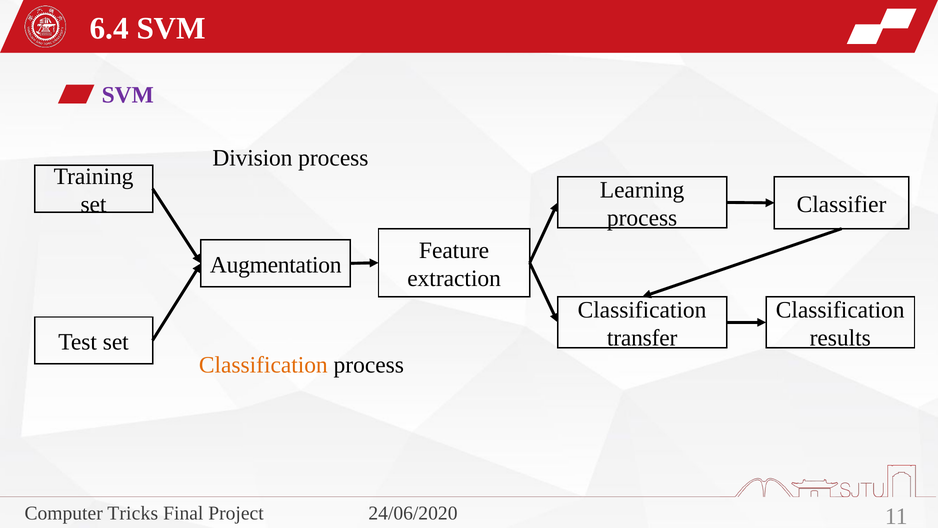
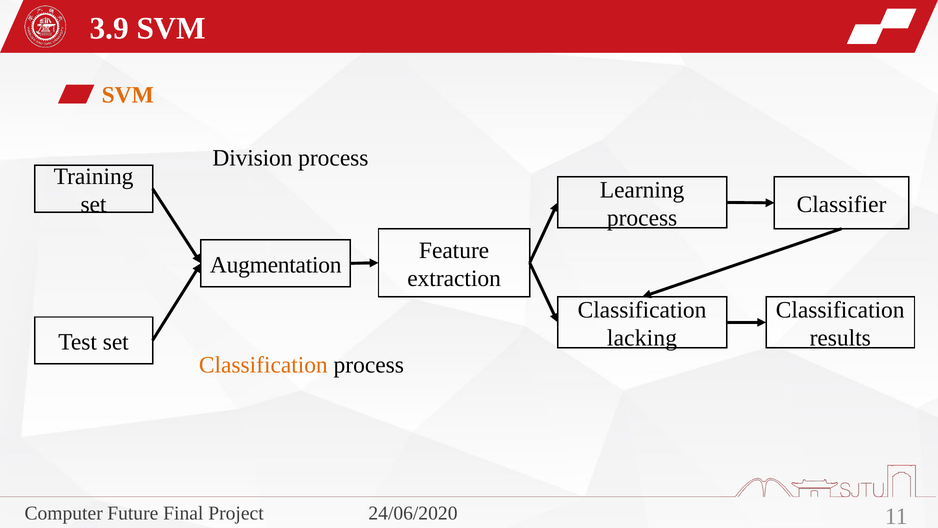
6.4: 6.4 -> 3.9 (109, 29)
SVM colour: purple -> orange (128, 95)
transfer: transfer -> lacking (642, 338)
Tricks: Tricks -> Future (133, 513)
